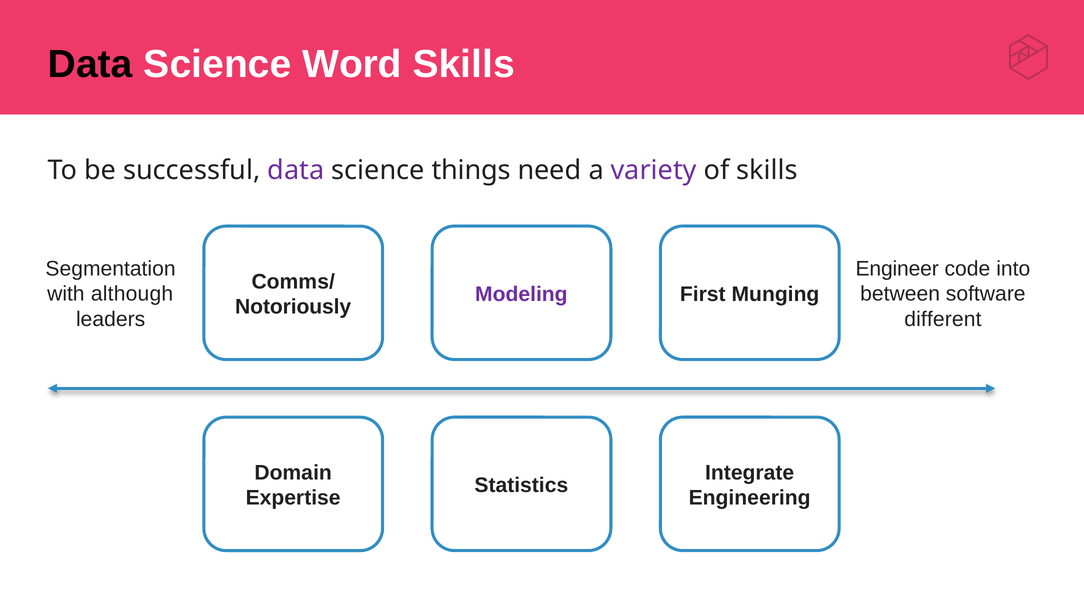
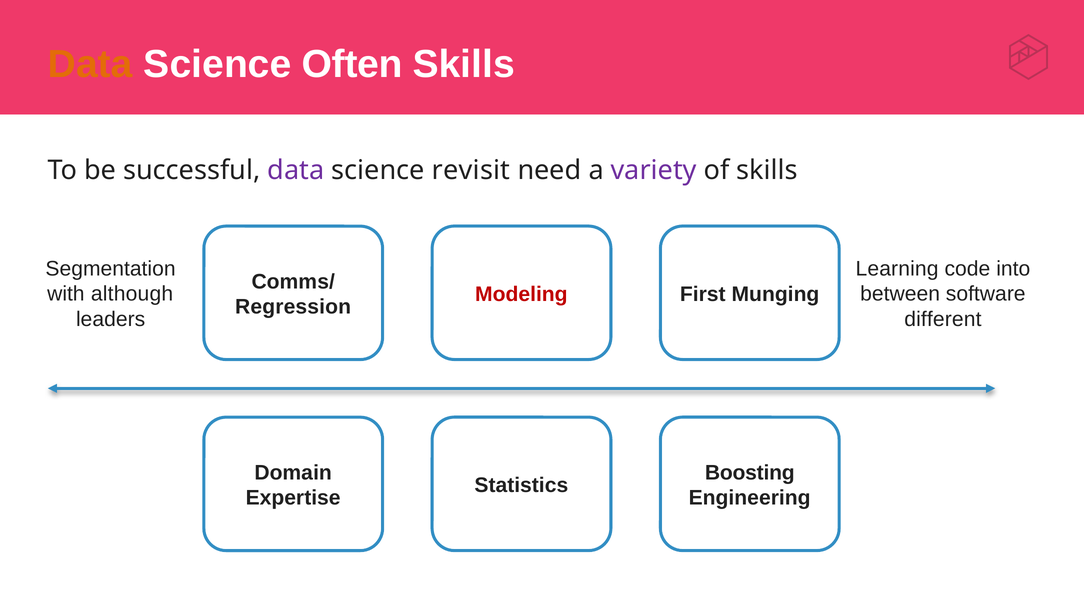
Data colour: black -> orange (90, 65)
Word: Word -> Often (352, 65)
things: things -> revisit (471, 170)
Engineer: Engineer -> Learning (897, 268)
Modeling colour: purple -> red (521, 294)
Notoriously: Notoriously -> Regression (293, 307)
Integrate: Integrate -> Boosting (750, 472)
